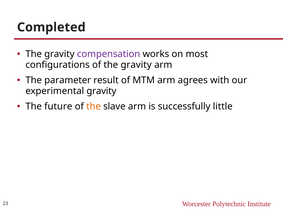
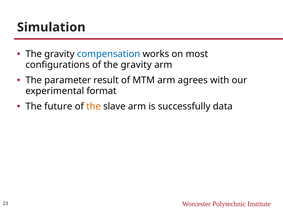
Completed: Completed -> Simulation (51, 27)
compensation colour: purple -> blue (109, 54)
experimental gravity: gravity -> format (101, 91)
little: little -> data (223, 106)
